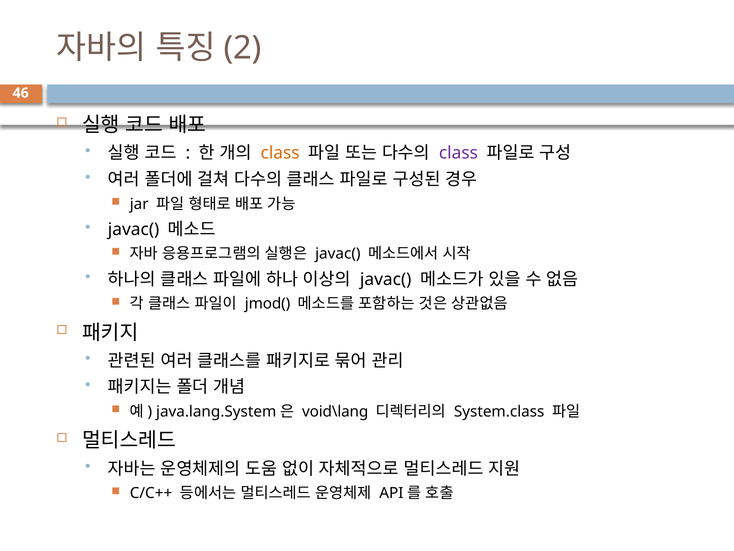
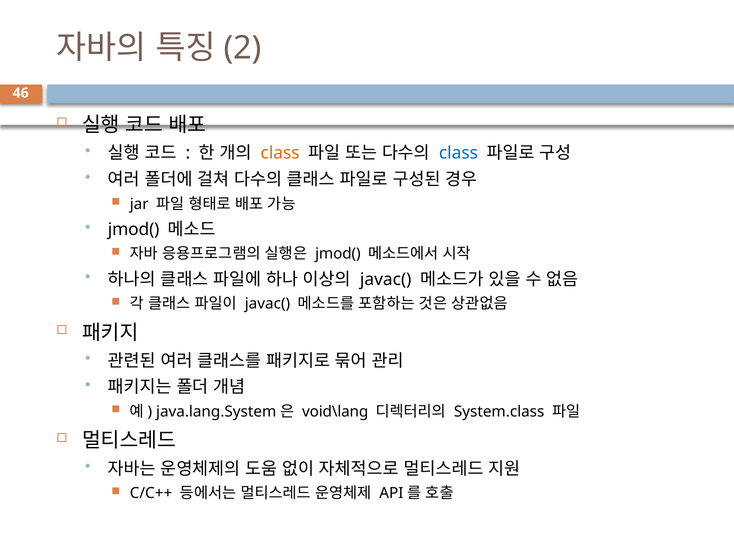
class colour: purple -> blue (458, 153)
javac(: javac( -> jmod( (134, 229)
javac(: javac( -> jmod( (338, 254)
jmod(: jmod( -> javac( (267, 304)
